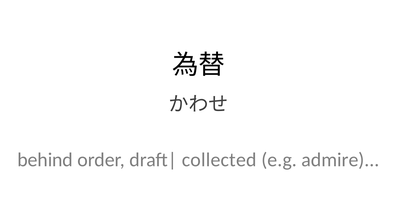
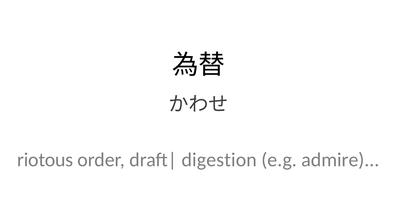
behind: behind -> riotous (45, 160)
collected: collected -> digestion (219, 160)
